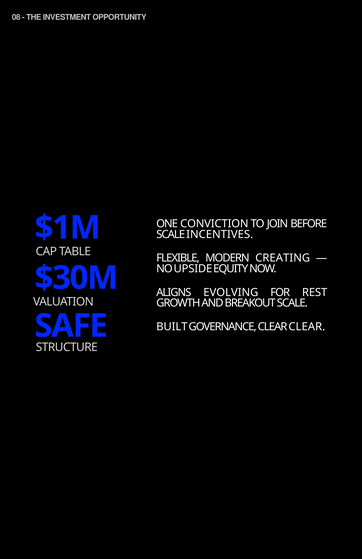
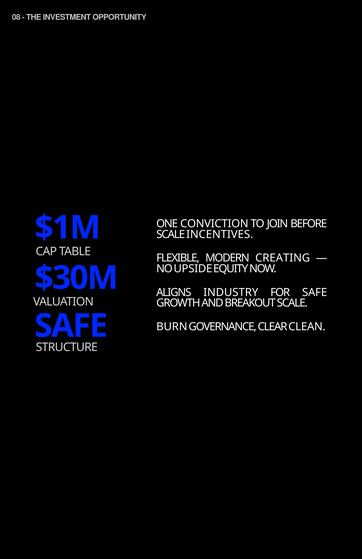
EVOLVING: EVOLVING -> INDUSTRY (231, 293)
FOR REST: REST -> SAFE (315, 293)
BUILT: BUILT -> BURN (172, 327)
CLEAR CLEAR: CLEAR -> CLEAN (307, 327)
